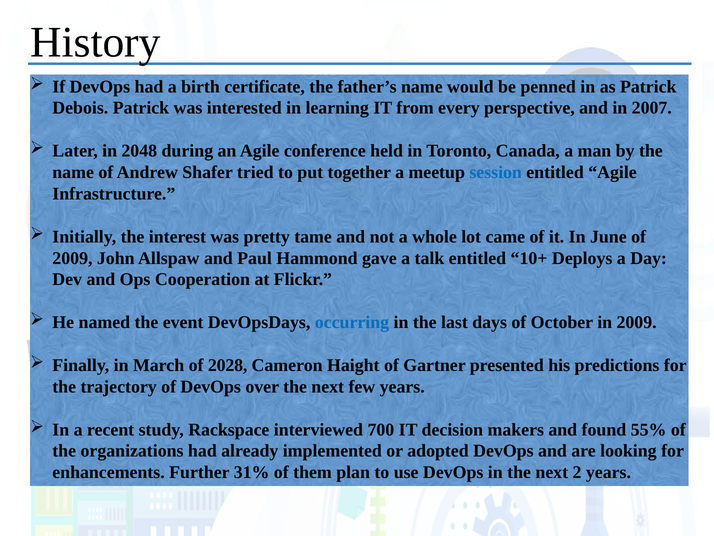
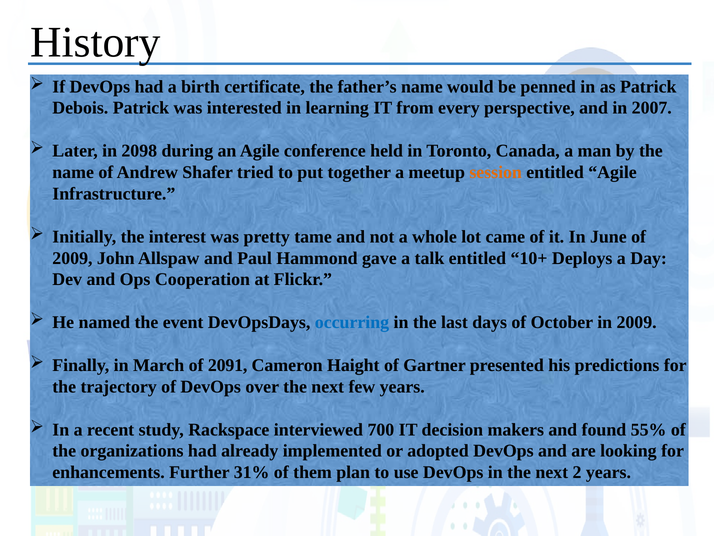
2048: 2048 -> 2098 (139, 151)
session colour: blue -> orange (496, 172)
2028: 2028 -> 2091 (228, 365)
